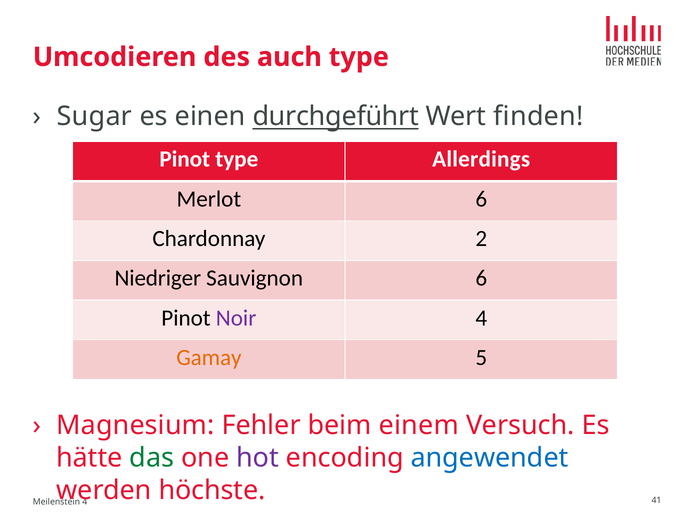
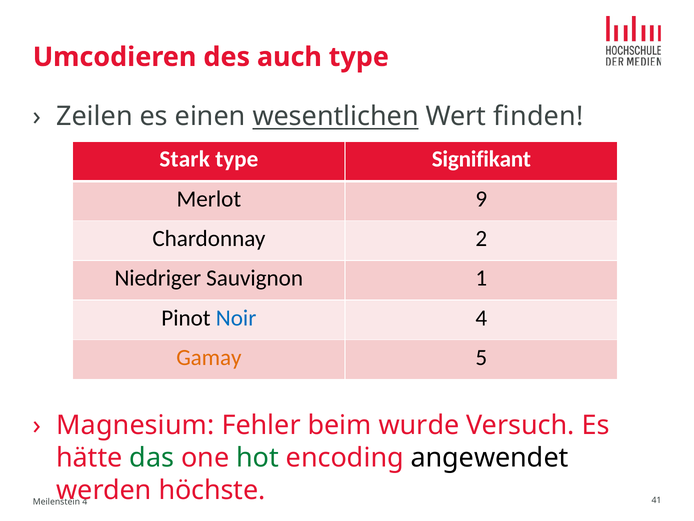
Sugar: Sugar -> Zeilen (94, 116)
durchgeführt: durchgeführt -> wesentlichen (336, 116)
Pinot: Pinot -> Stark (185, 159)
Allerdings: Allerdings -> Signifikant (481, 159)
Merlot 6: 6 -> 9 (481, 199)
Sauvignon 6: 6 -> 1 (481, 278)
Noir colour: purple -> blue (236, 318)
einem: einem -> wurde (419, 425)
hot colour: purple -> green (258, 458)
angewendet colour: blue -> black (490, 458)
